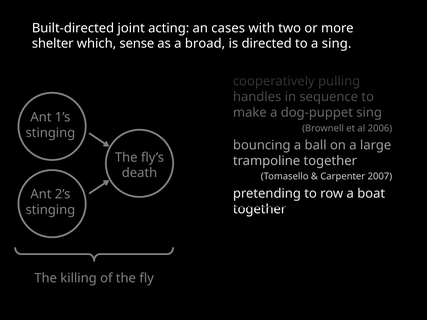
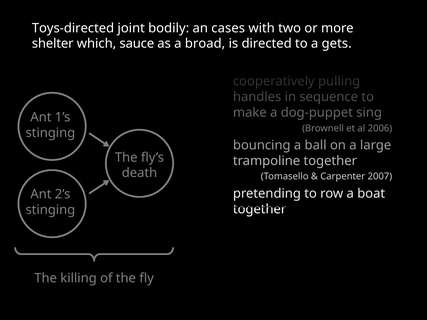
Built-directed: Built-directed -> Toys-directed (73, 28)
acting: acting -> bodily (169, 28)
sense: sense -> sauce (137, 44)
a sing: sing -> gets (337, 44)
